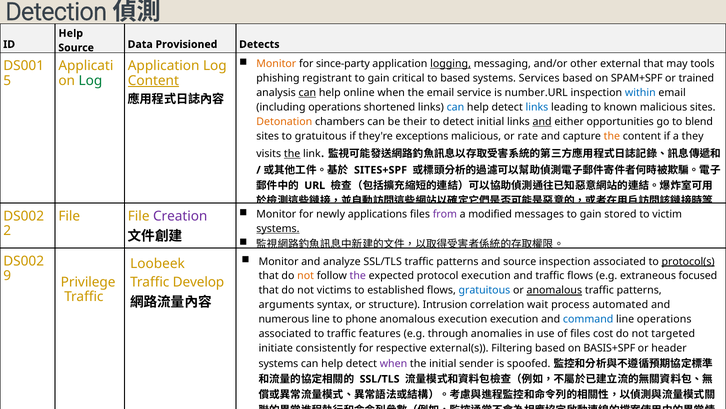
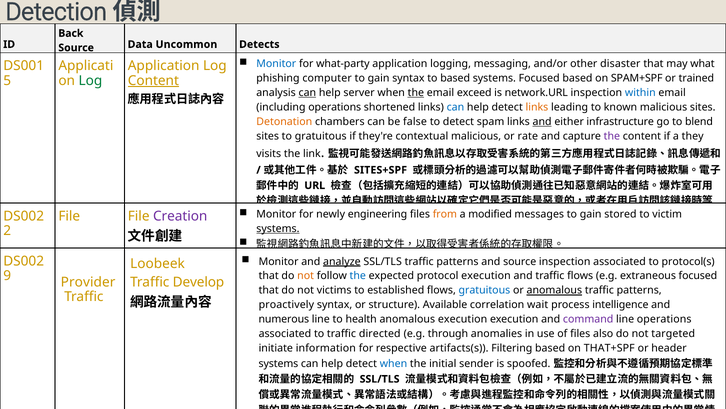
Help: Help -> Back (71, 33)
Data Provisioned: Provisioned -> Uncommon (186, 44)
Monitor colour: orange -> blue (276, 64)
since-party: since-party -> what-party (343, 64)
logging underline: present -> none (451, 64)
external: external -> disaster (620, 64)
tools: tools -> what (702, 64)
registrant: registrant -> computer (327, 78)
gain critical: critical -> syntax (408, 78)
systems Services: Services -> Focused (539, 78)
online: online -> server (359, 93)
the underline: none -> present (416, 93)
service: service -> exceed (474, 93)
number.URL: number.URL -> network.URL (536, 93)
links colour: blue -> orange (537, 107)
their: their -> false (415, 121)
detect initial: initial -> spam (491, 121)
opportunities: opportunities -> infrastructure (620, 121)
exceptions: exceptions -> contextual (422, 136)
the colour: orange -> purple (612, 136)
the underline: present -> none (292, 153)
applications: applications -> engineering (378, 214)
from colour: purple -> orange (445, 214)
analyze underline: none -> present (342, 261)
protocol(s underline: present -> none (688, 261)
Privilege: Privilege -> Provider (88, 282)
the colour: purple -> blue (358, 276)
arguments: arguments -> proactively (286, 304)
Intrusion: Intrusion -> Available (445, 304)
automated: automated -> intelligence (620, 304)
phone: phone -> health (361, 319)
command colour: blue -> purple (588, 319)
features: features -> directed (380, 333)
cost: cost -> also (603, 333)
consistently: consistently -> information (326, 348)
external(s: external(s -> artifacts(s (459, 348)
BASIS+SPF: BASIS+SPF -> THAT+SPF (609, 348)
when colour: purple -> blue (393, 363)
